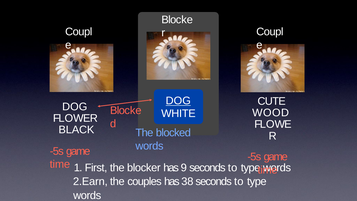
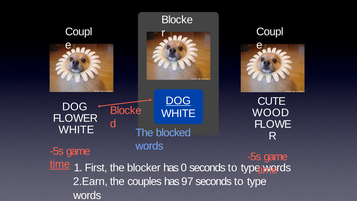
BLACK: BLACK -> WHITE (76, 130)
time underline: none -> present (60, 164)
9: 9 -> 0 (184, 168)
38: 38 -> 97 (187, 181)
